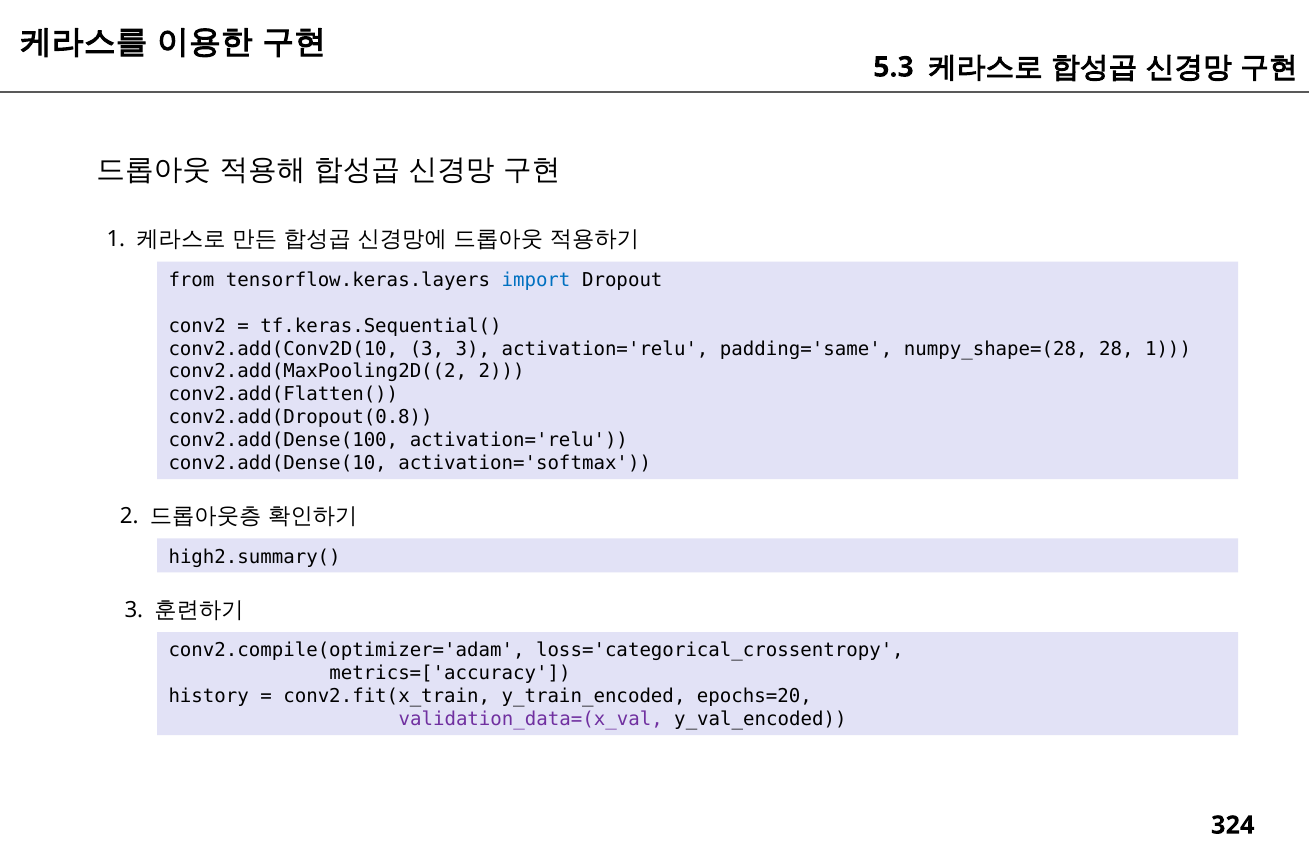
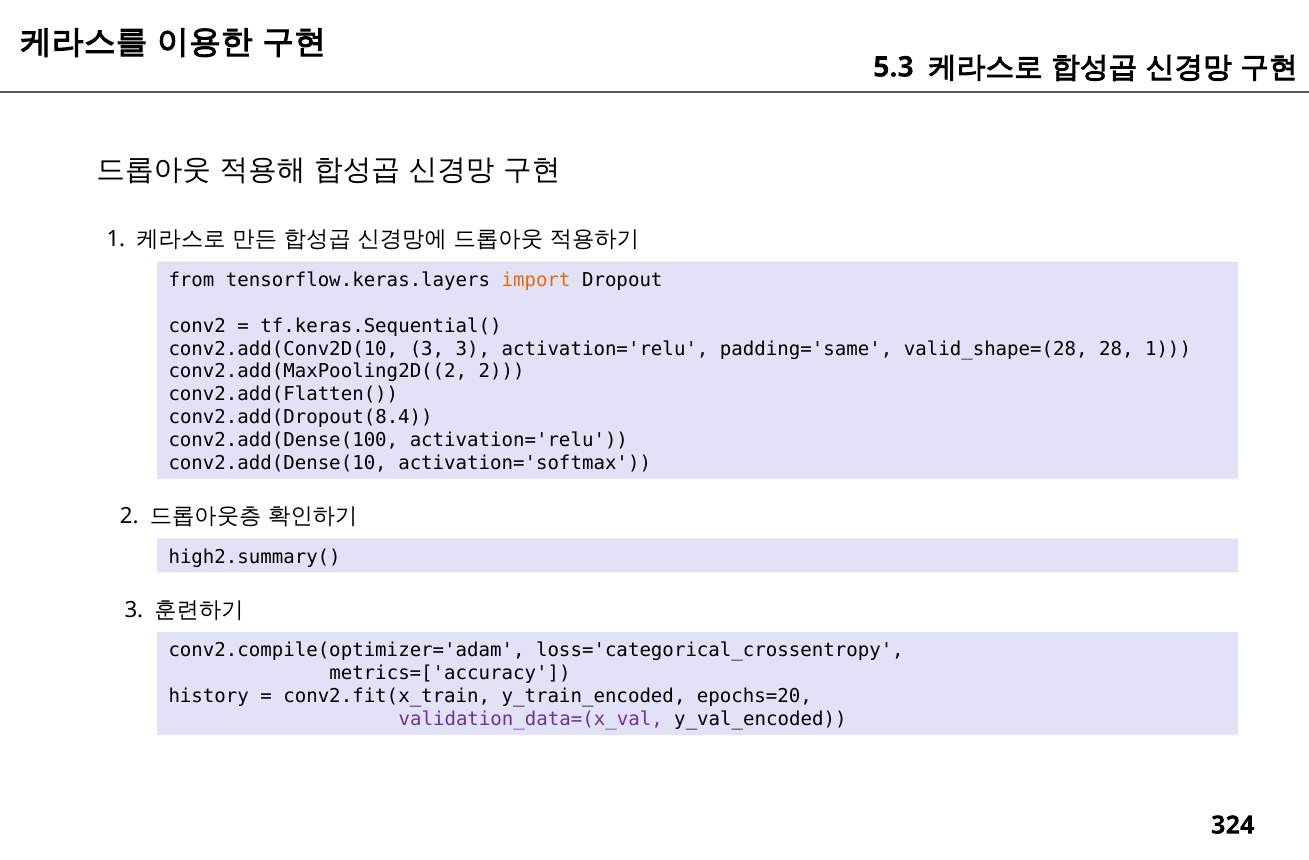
import colour: blue -> orange (536, 280)
numpy_shape=(28: numpy_shape=(28 -> valid_shape=(28 (996, 349)
conv2.add(Dropout(0.8: conv2.add(Dropout(0.8 -> conv2.add(Dropout(8.4 (301, 417)
